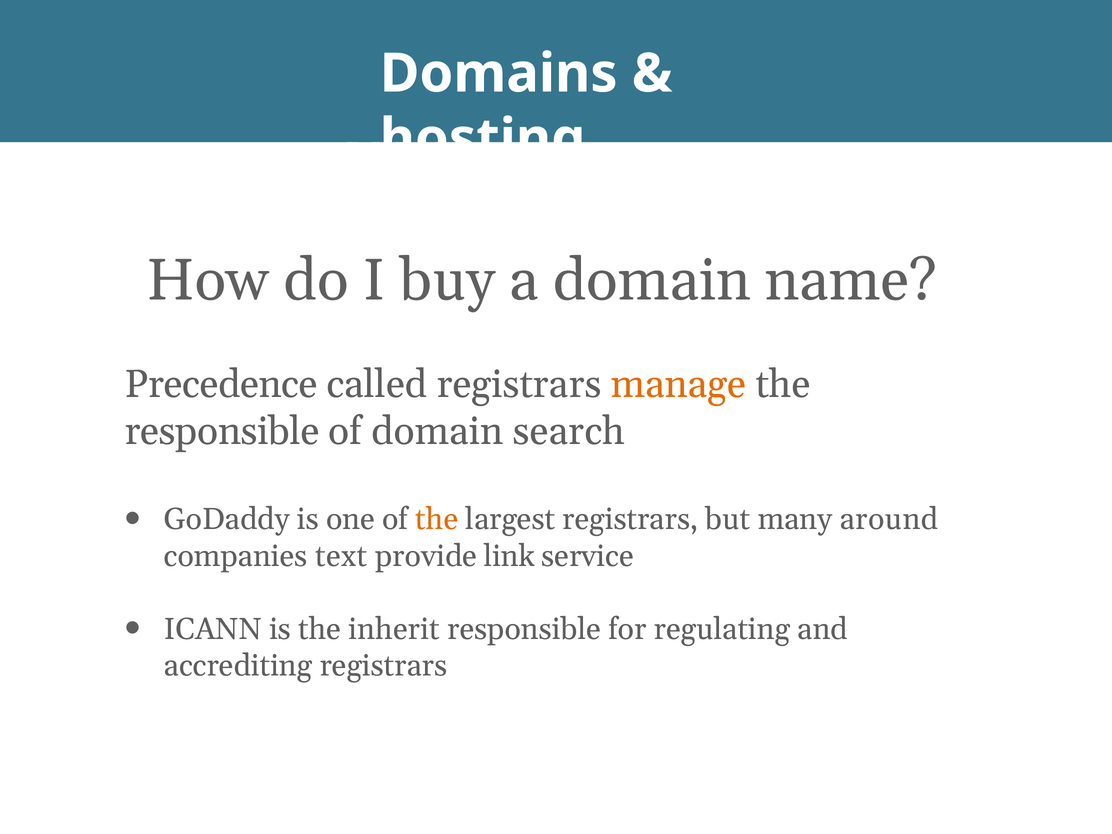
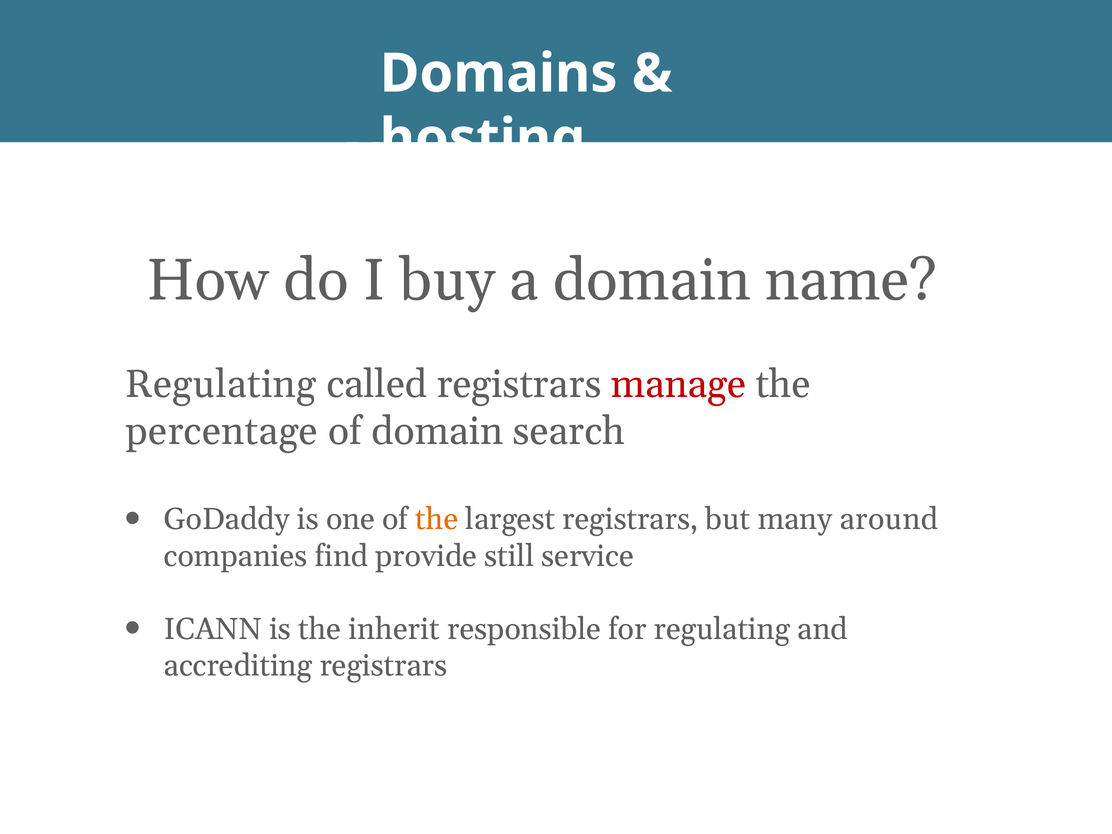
Precedence: Precedence -> Regulating (221, 385)
manage colour: orange -> red (678, 385)
responsible: responsible -> percentage (222, 431)
text: text -> find (341, 556)
link: link -> still (509, 556)
